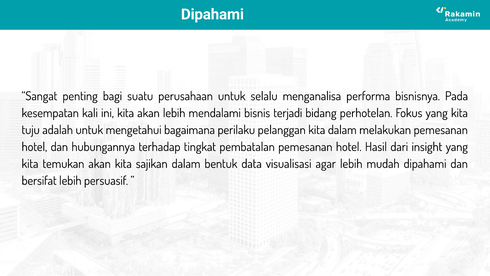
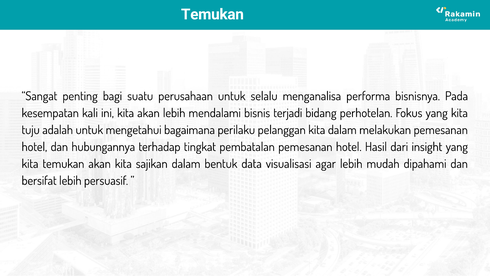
Dipahami: Dipahami -> Temukan (212, 14)
